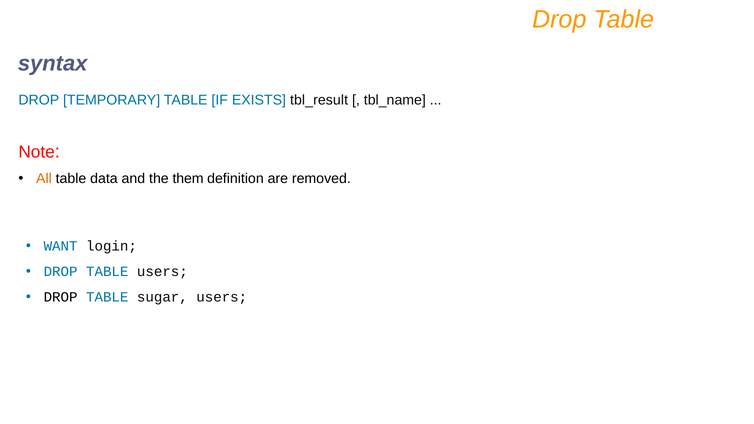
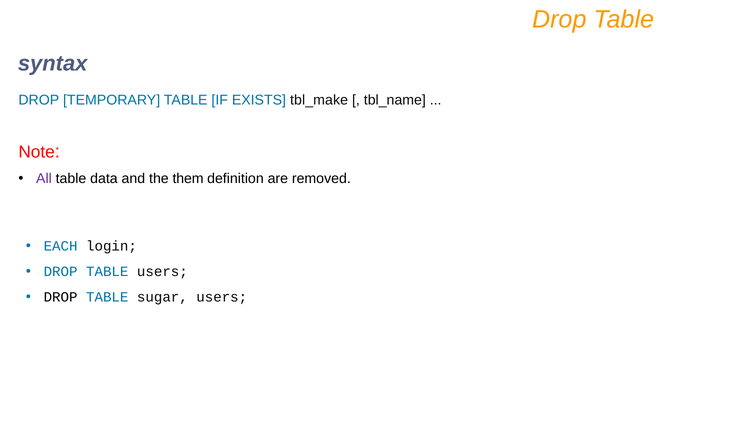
tbl_result: tbl_result -> tbl_make (319, 100)
All colour: orange -> purple (44, 179)
WANT: WANT -> EACH (61, 246)
